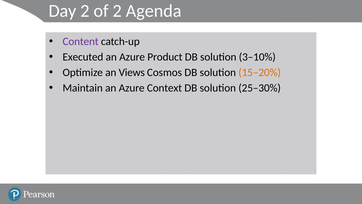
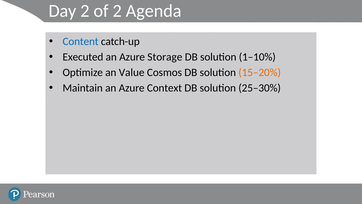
Content colour: purple -> blue (81, 41)
Product: Product -> Storage (165, 57)
3–10%: 3–10% -> 1–10% (257, 57)
Views: Views -> Value (132, 72)
